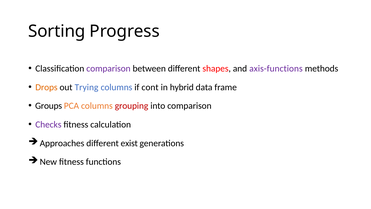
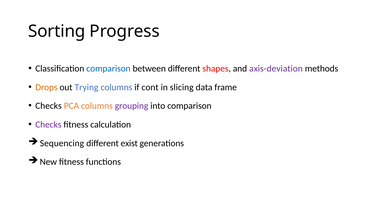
comparison colour: purple -> blue (108, 68)
axis-functions: axis-functions -> axis-deviation (276, 68)
hybrid: hybrid -> slicing (182, 87)
Groups: Groups -> Checks (49, 106)
grouping colour: red -> purple (132, 106)
Approaches: Approaches -> Sequencing (62, 143)
